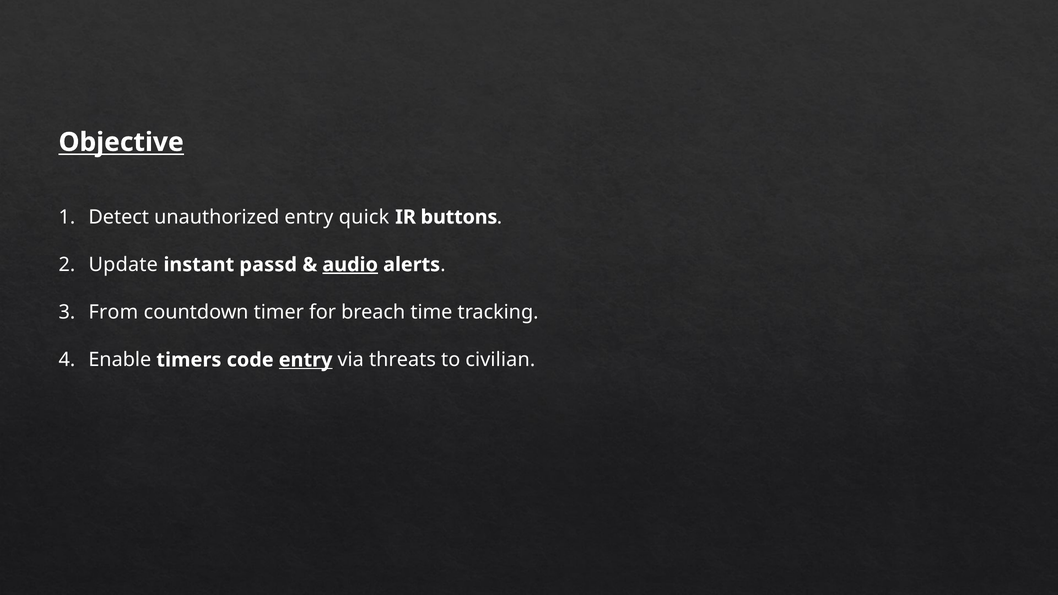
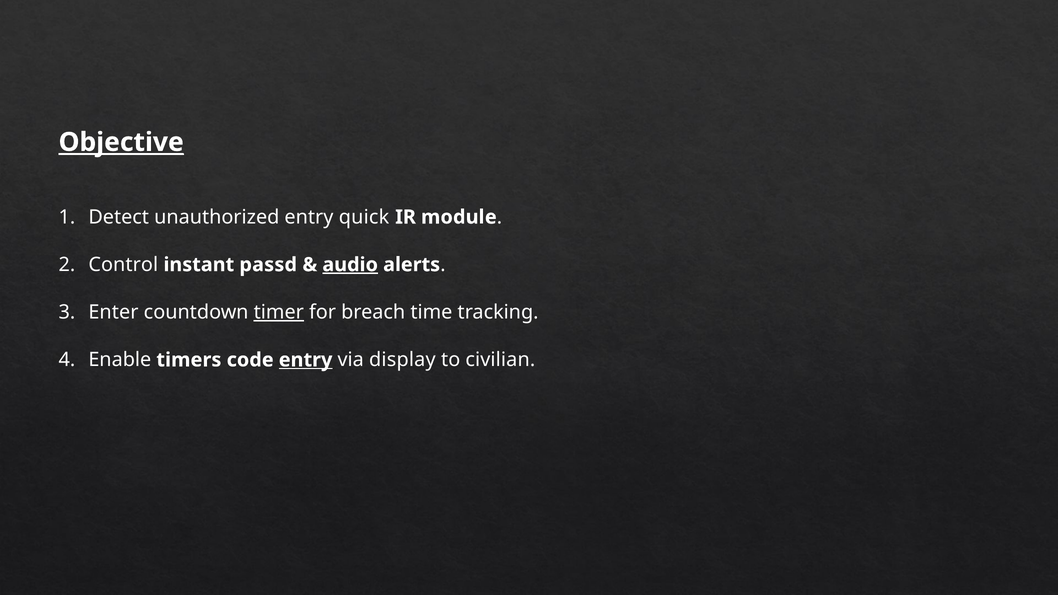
Objective underline: none -> present (121, 142)
buttons: buttons -> module (459, 217)
Update: Update -> Control (123, 265)
From: From -> Enter (113, 312)
timer underline: none -> present (279, 312)
threats: threats -> display (402, 360)
